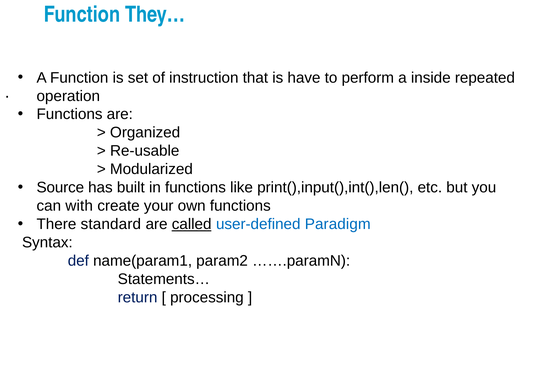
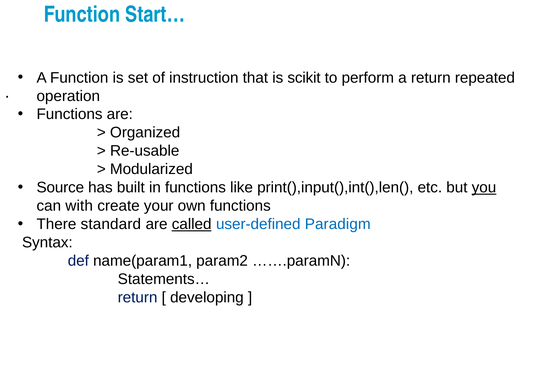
They…: They… -> Start… (155, 14)
have: have -> scikit (304, 78)
a inside: inside -> return (431, 78)
you underline: none -> present (484, 187)
processing: processing -> developing (207, 297)
